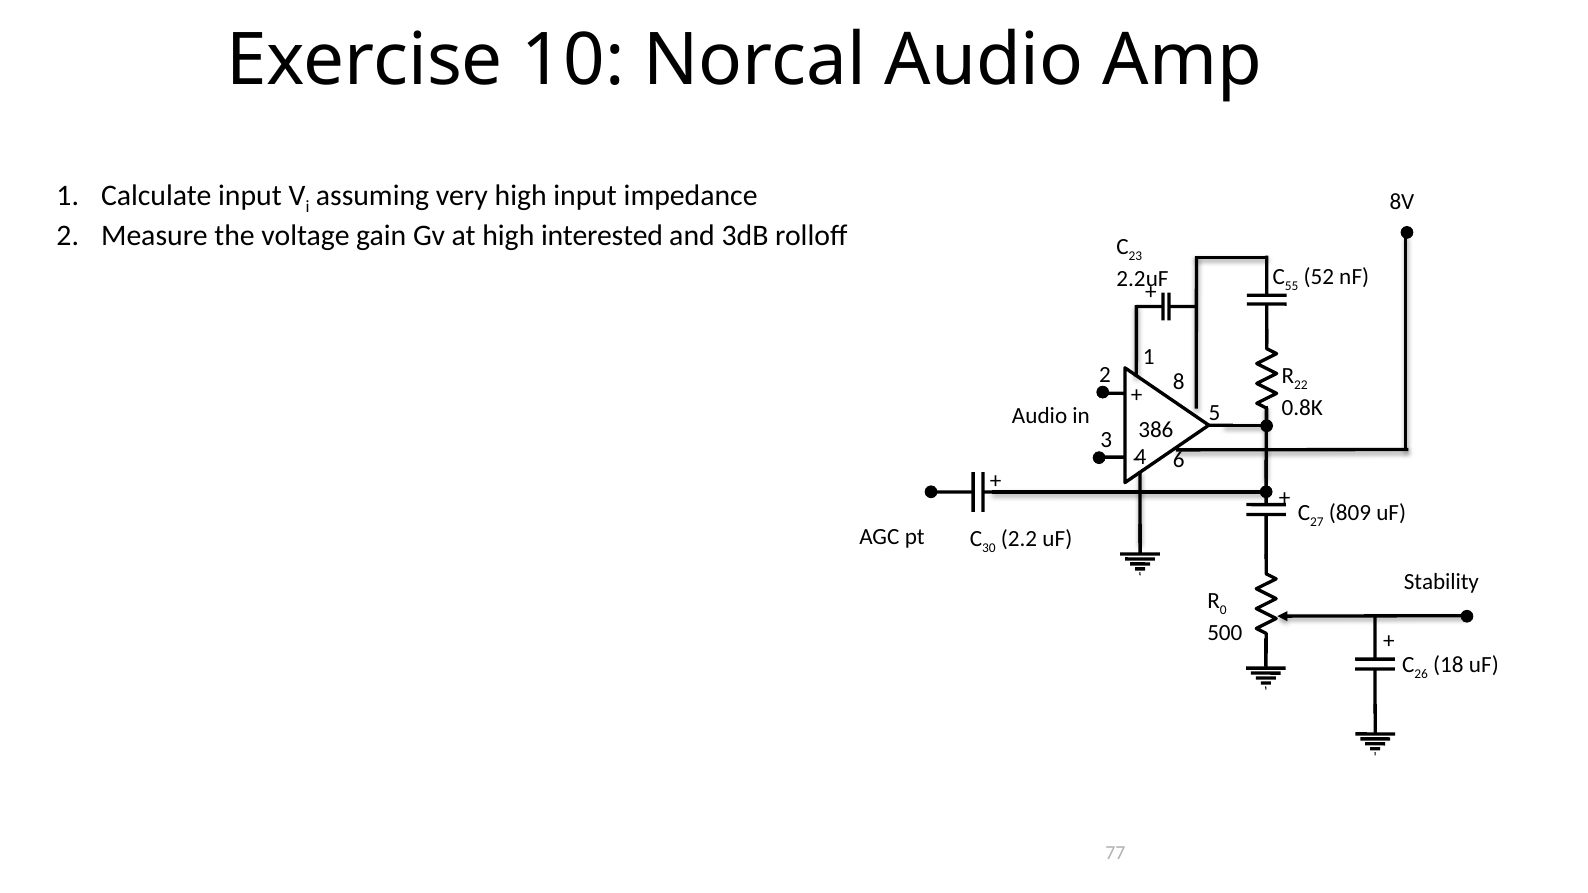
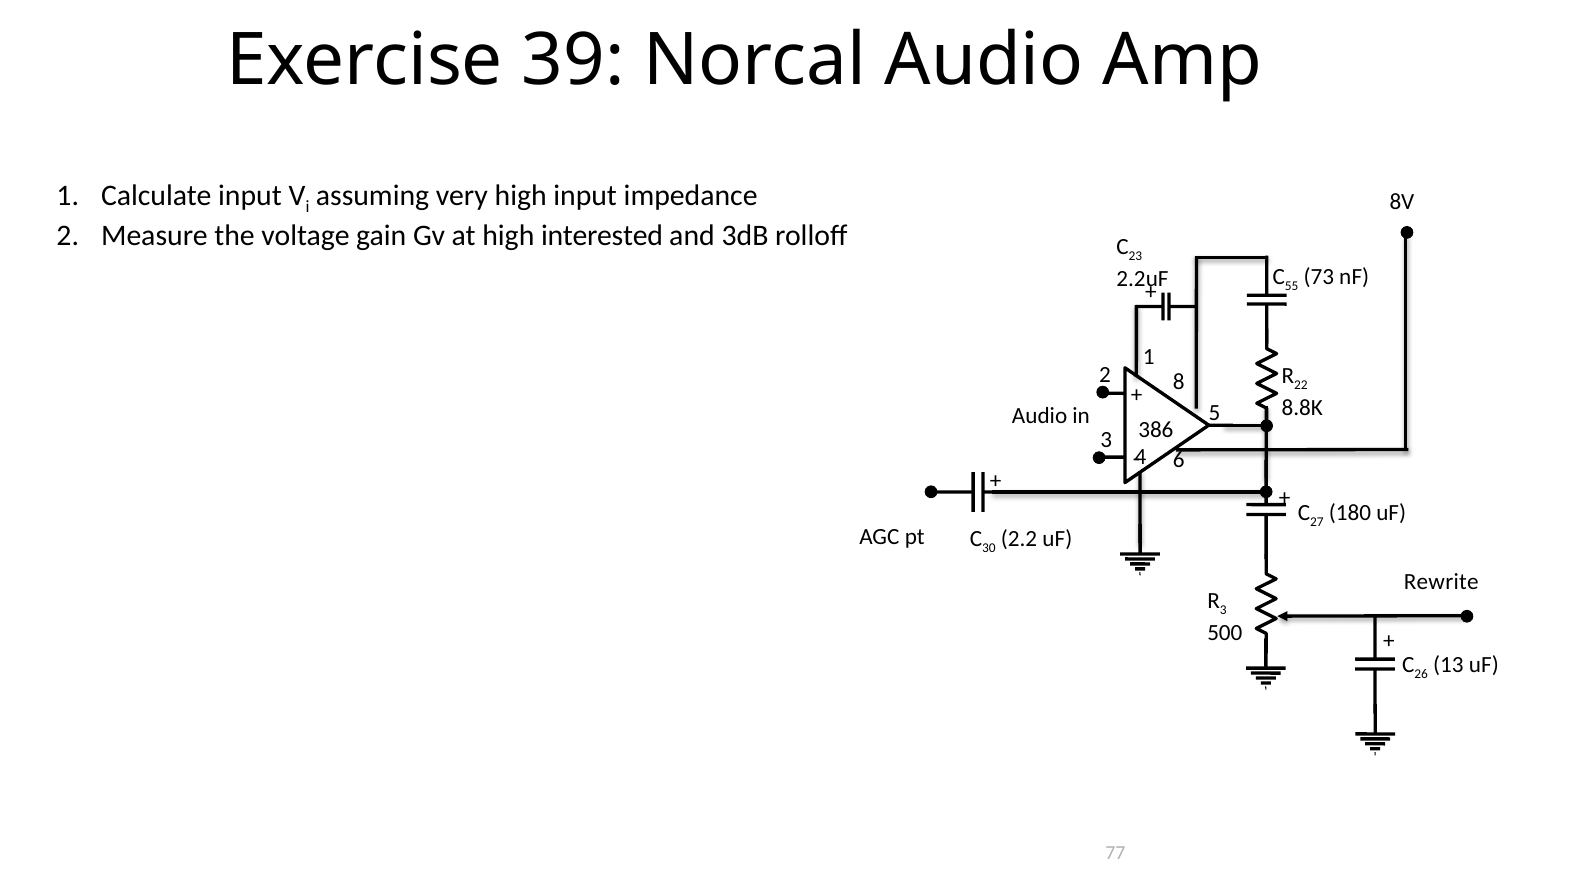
10: 10 -> 39 (573, 61)
52: 52 -> 73 (1319, 277)
0.8K: 0.8K -> 8.8K (1302, 408)
809: 809 -> 180 (1350, 513)
Stability: Stability -> Rewrite (1441, 582)
0: 0 -> 3 (1223, 610)
18: 18 -> 13 (1448, 665)
